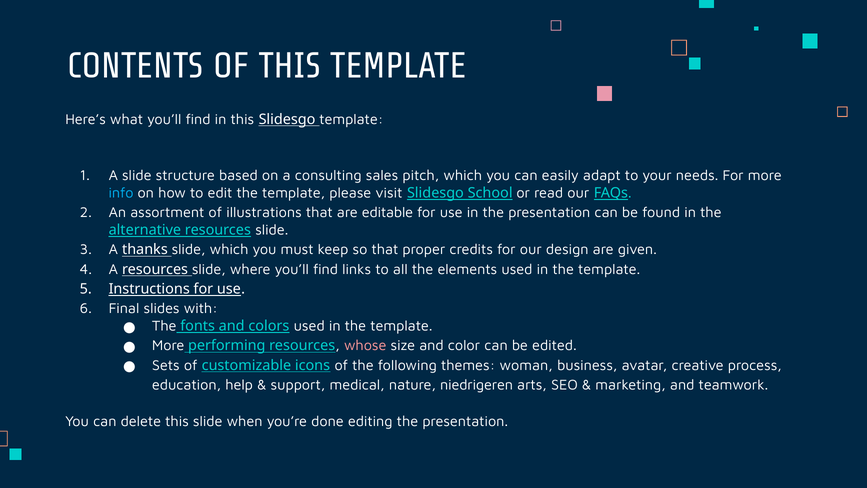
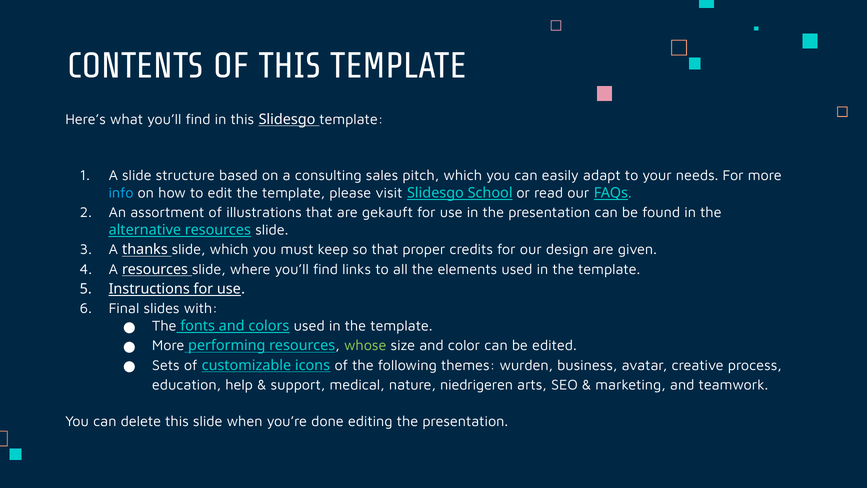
editable: editable -> gekauft (387, 212)
whose colour: pink -> light green (365, 345)
woman: woman -> wurden (526, 365)
